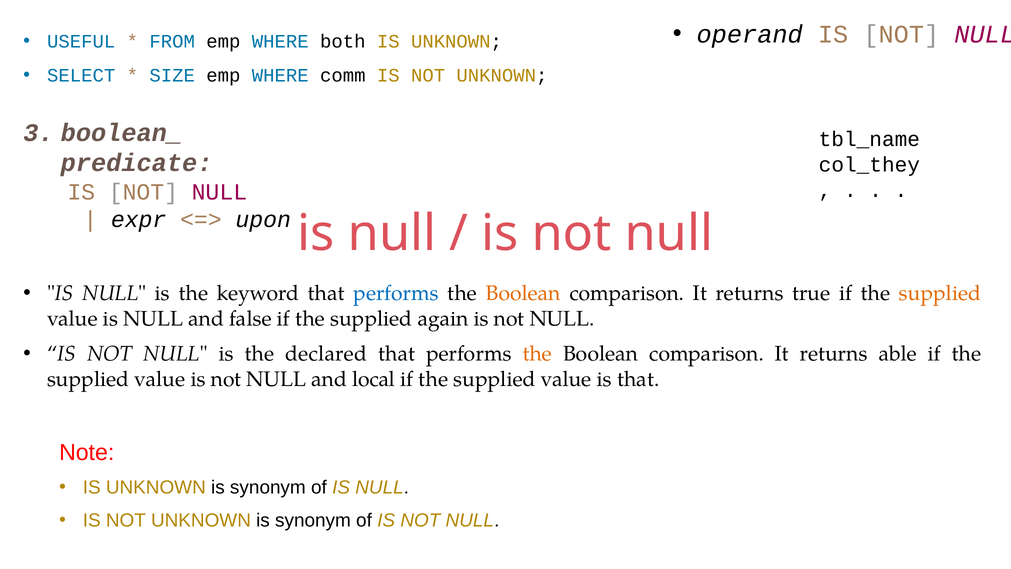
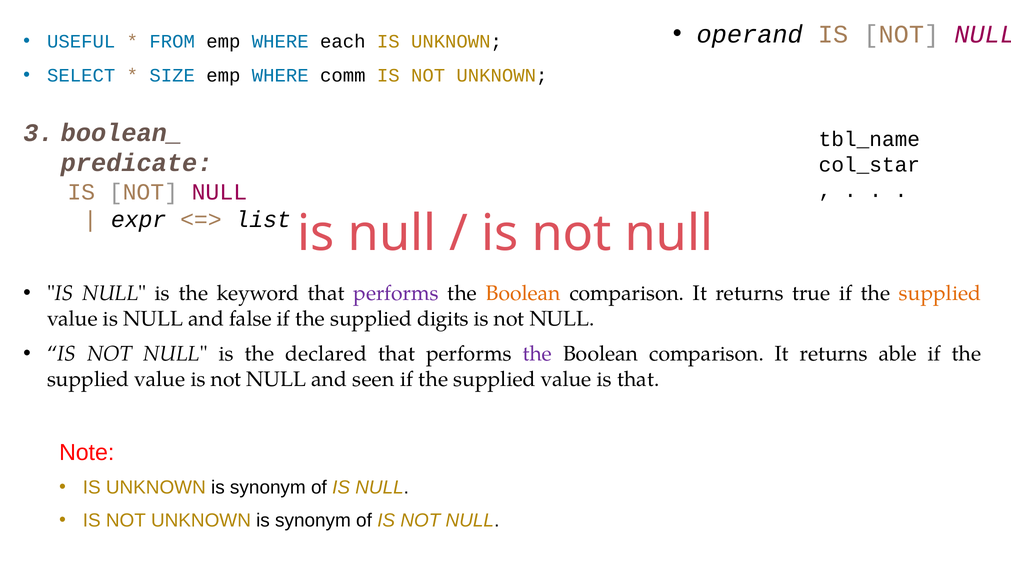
both: both -> each (343, 42)
col_they: col_they -> col_star (869, 165)
upon: upon -> list (263, 220)
performs colour: blue -> purple (396, 293)
again: again -> digits (443, 318)
the colour: orange -> purple (537, 354)
local: local -> seen (374, 379)
